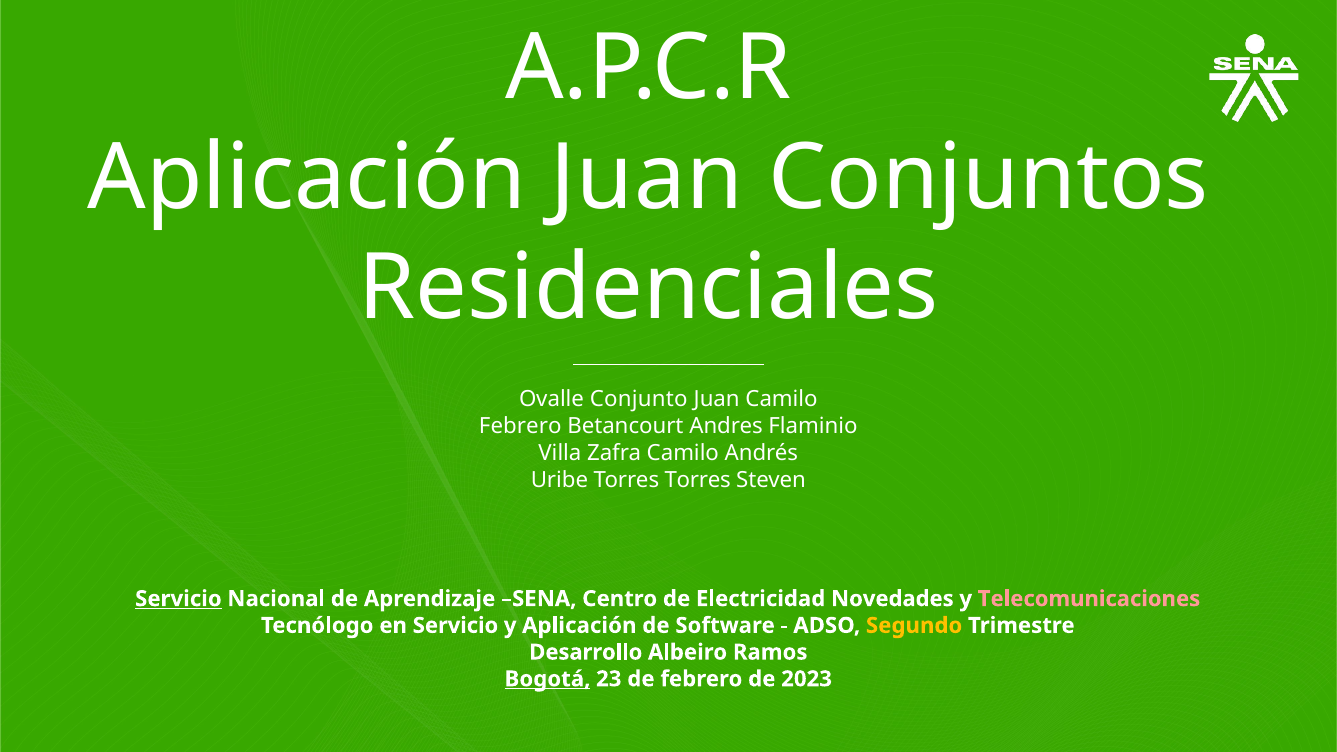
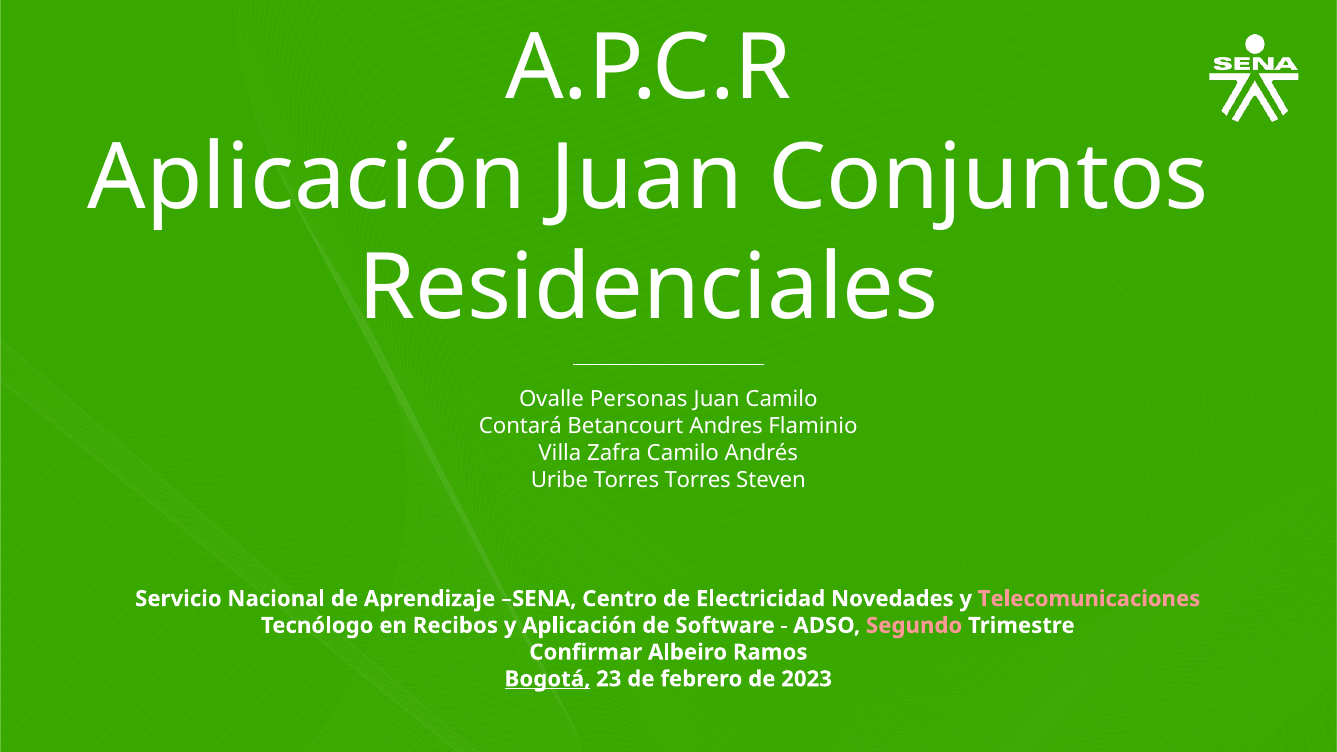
Conjunto: Conjunto -> Personas (639, 400)
Febrero: Febrero -> Contará (520, 426)
Servicio underline: present -> none (178, 599)
en Servicio: Servicio -> Recibos (455, 626)
Segundo colour: yellow -> pink (914, 626)
Desarrollo: Desarrollo -> Confirmar (586, 652)
